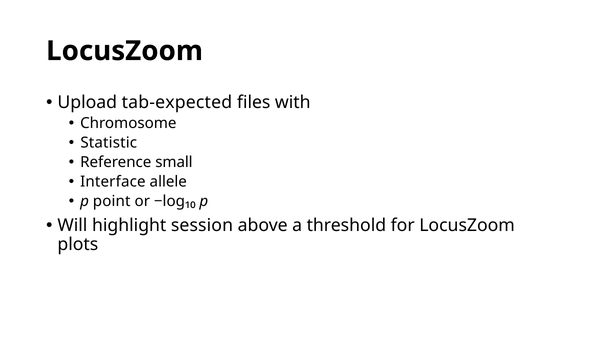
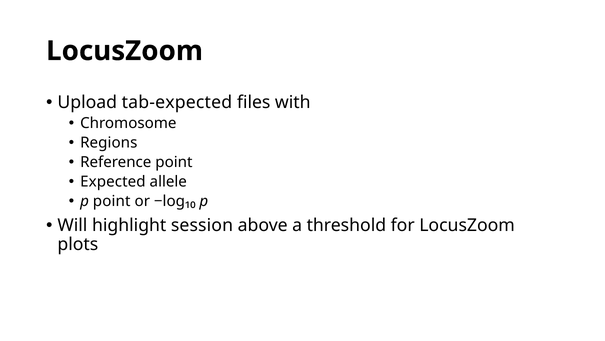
Statistic: Statistic -> Regions (109, 143)
Reference small: small -> point (174, 162)
Interface: Interface -> Expected (113, 182)
